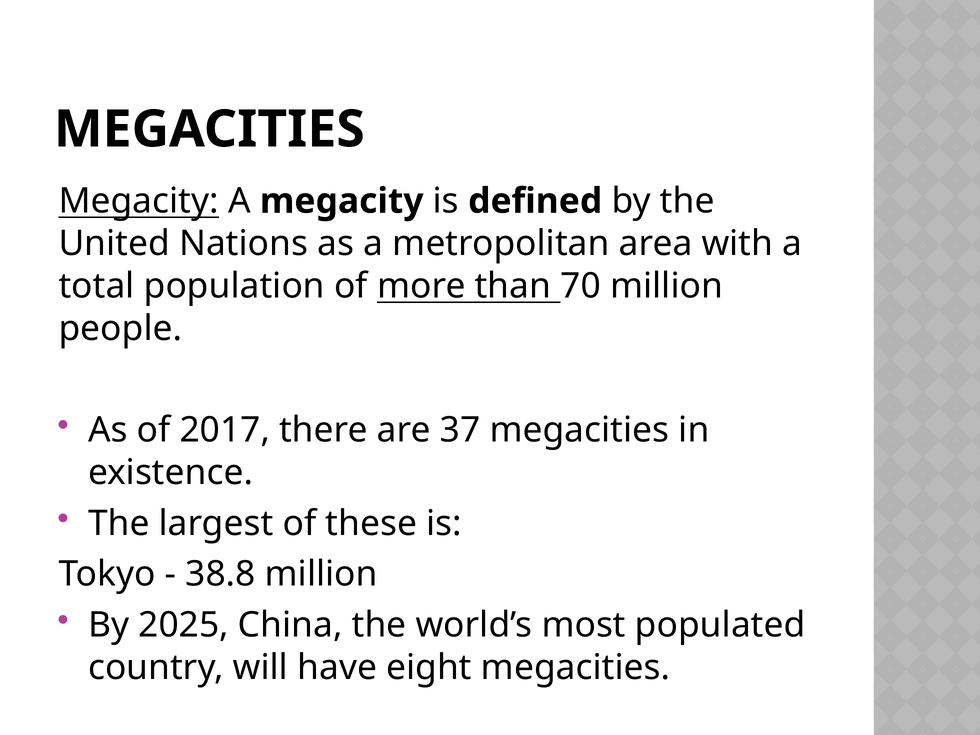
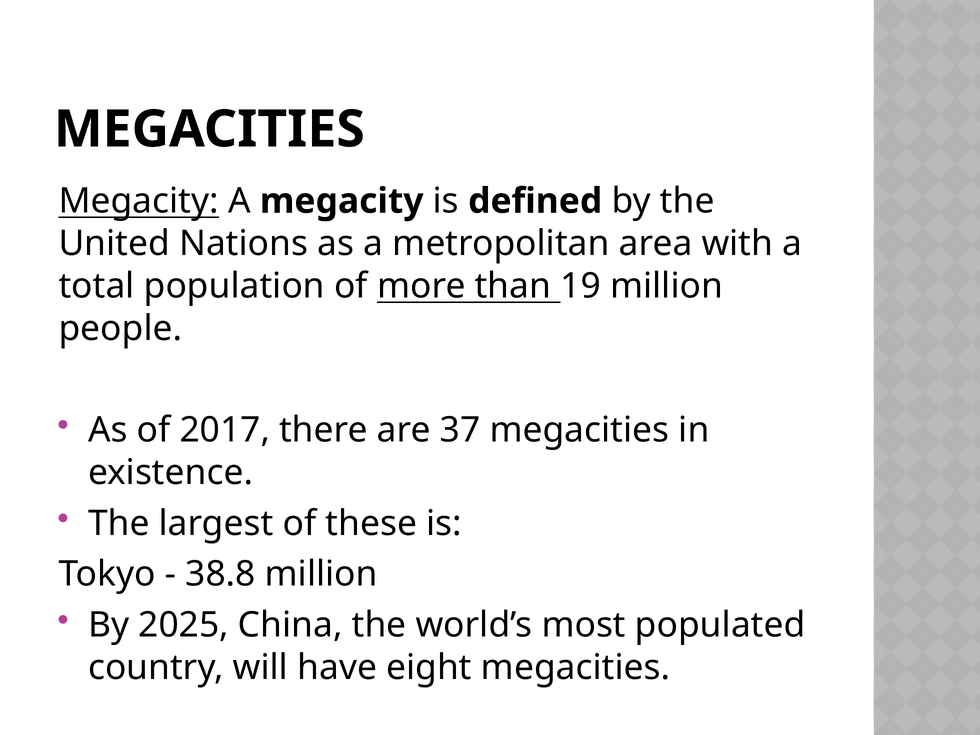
70: 70 -> 19 (581, 286)
